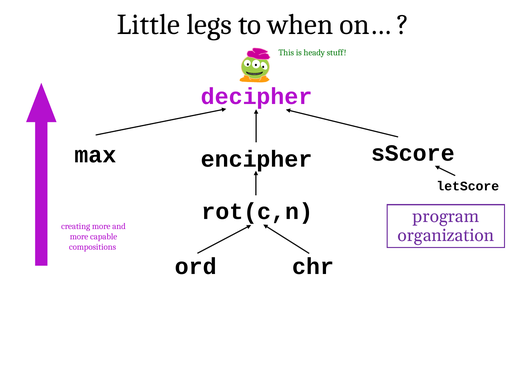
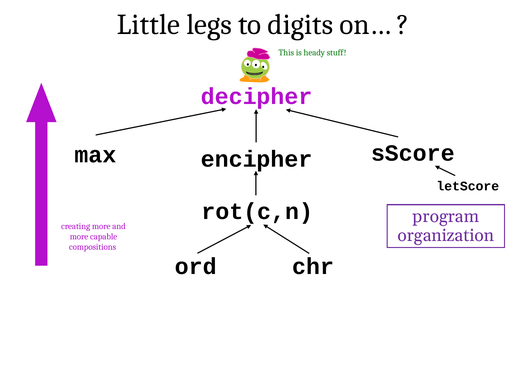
when: when -> digits (300, 24)
